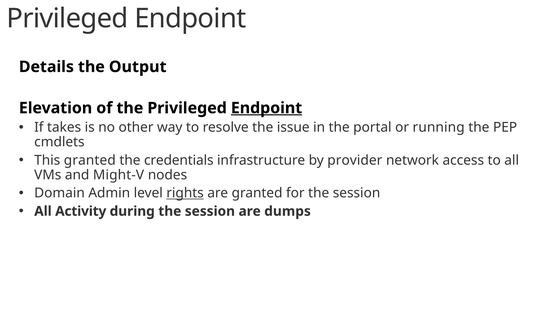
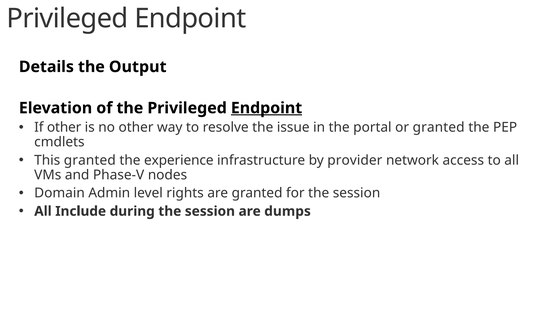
If takes: takes -> other (64, 128)
or running: running -> granted (439, 128)
credentials: credentials -> experience (179, 160)
Might-V: Might-V -> Phase-V (119, 175)
rights underline: present -> none (185, 193)
Activity: Activity -> Include (81, 211)
